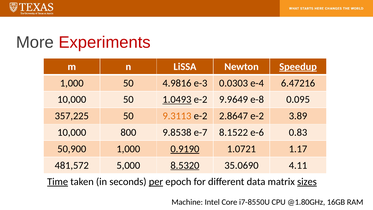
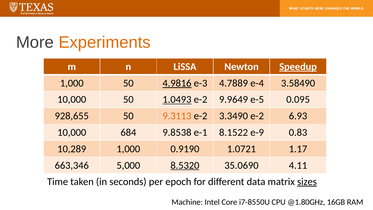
Experiments colour: red -> orange (105, 42)
4.9816 underline: none -> present (177, 83)
0.0303: 0.0303 -> 4.7889 (234, 83)
6.47216: 6.47216 -> 3.58490 (298, 83)
e-8: e-8 -> e-5 (257, 99)
357,225: 357,225 -> 928,655 (72, 116)
2.8647: 2.8647 -> 3.3490 (234, 116)
3.89: 3.89 -> 6.93 (298, 116)
800: 800 -> 684 (128, 132)
e-7: e-7 -> e-1 (201, 132)
e-6: e-6 -> e-9 (257, 132)
50,900: 50,900 -> 10,289 (72, 149)
0.9190 underline: present -> none (185, 149)
481,572: 481,572 -> 663,346 (72, 165)
Time underline: present -> none (58, 182)
per underline: present -> none (156, 182)
